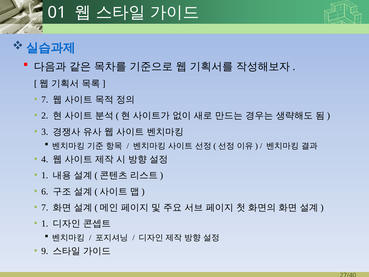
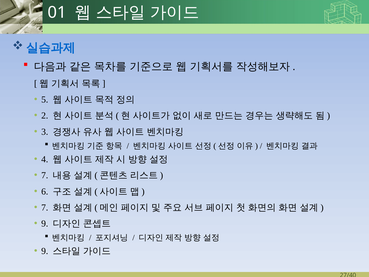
7: 7 -> 5 (45, 99)
1: 1 -> 7 (45, 175)
1: 1 -> 9 (45, 223)
